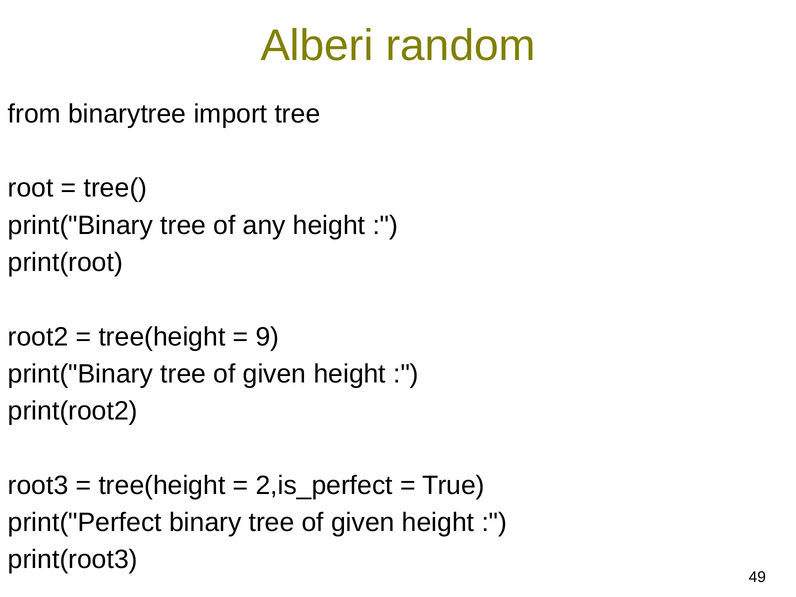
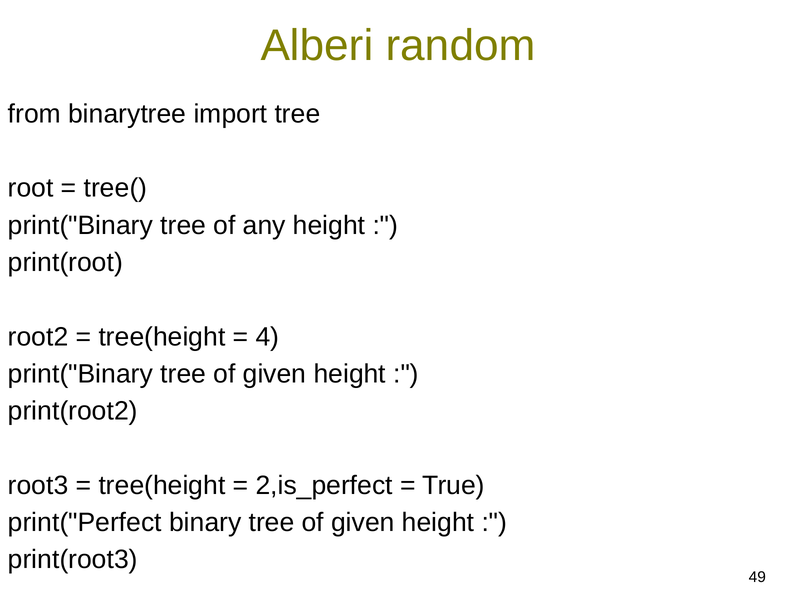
9: 9 -> 4 (267, 337)
